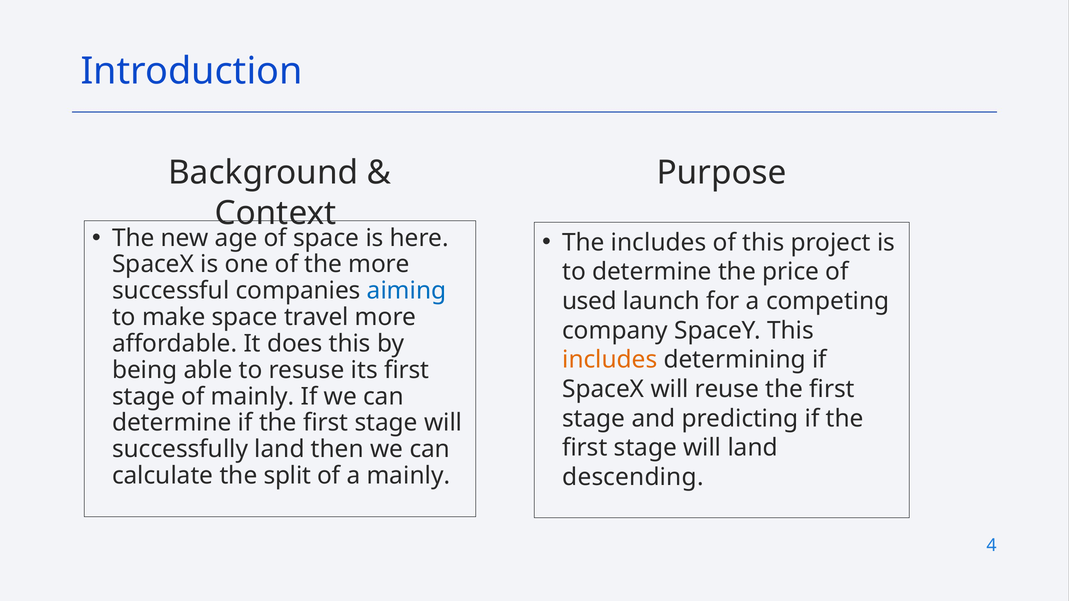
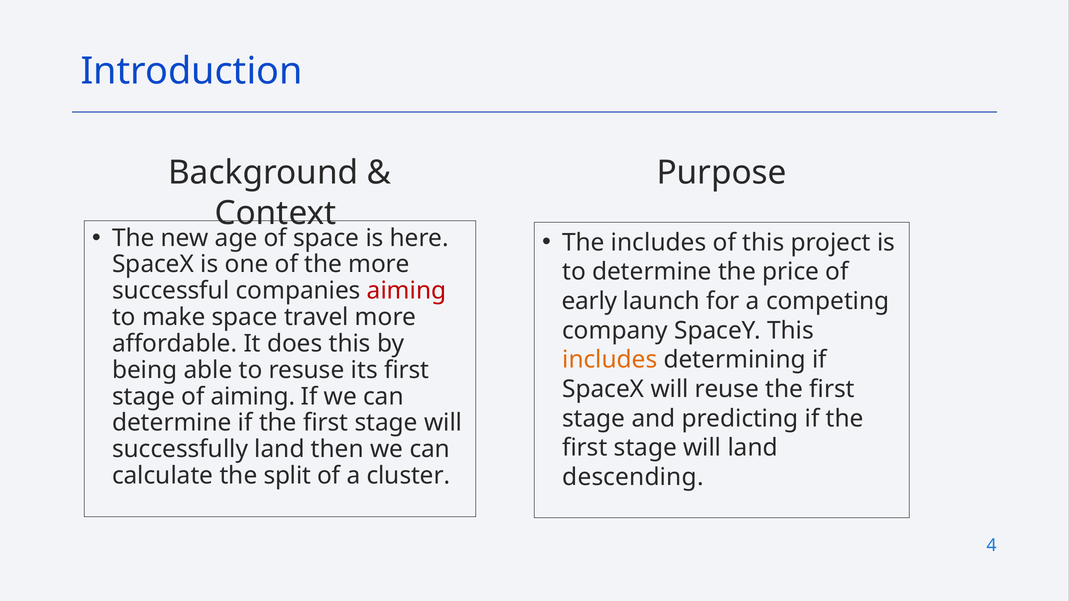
aiming colour: blue -> red (407, 291)
used: used -> early (590, 301)
of mainly: mainly -> aiming (253, 397)
a mainly: mainly -> cluster (408, 476)
